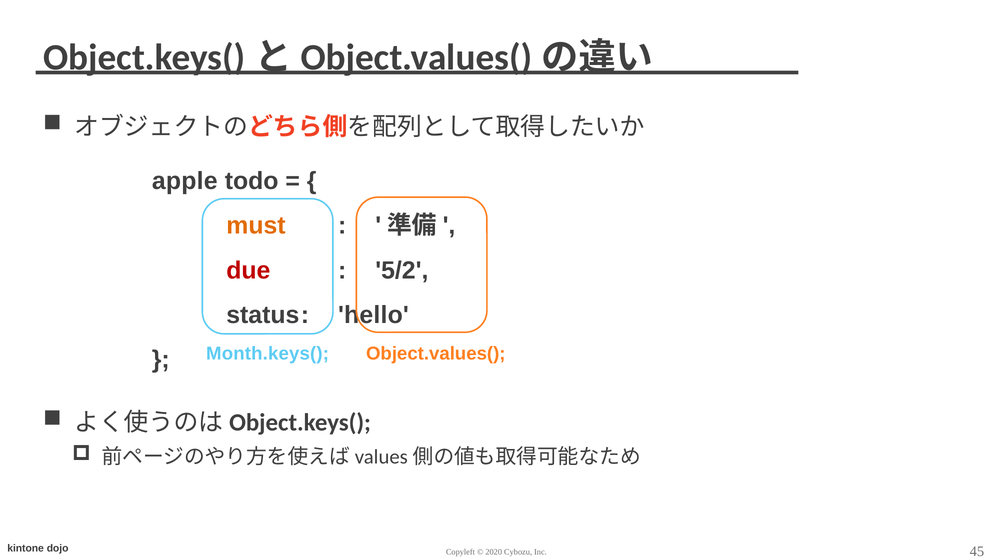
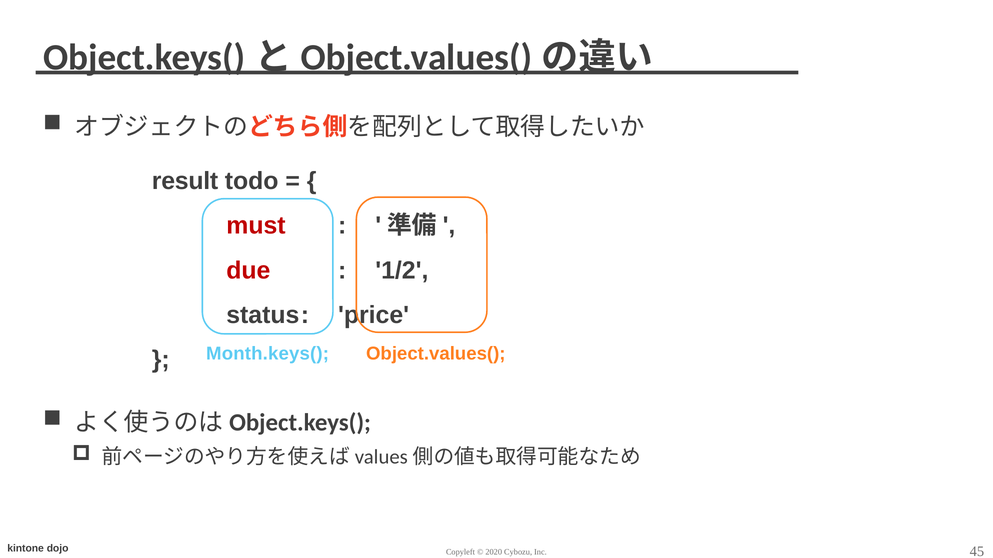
apple: apple -> result (185, 181)
must colour: orange -> red (256, 226)
5/2: 5/2 -> 1/2 (402, 271)
hello: hello -> price (374, 315)
